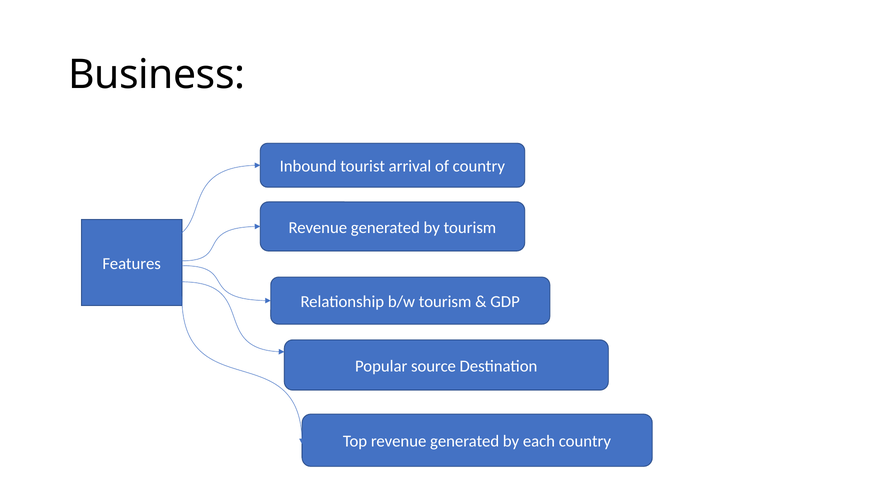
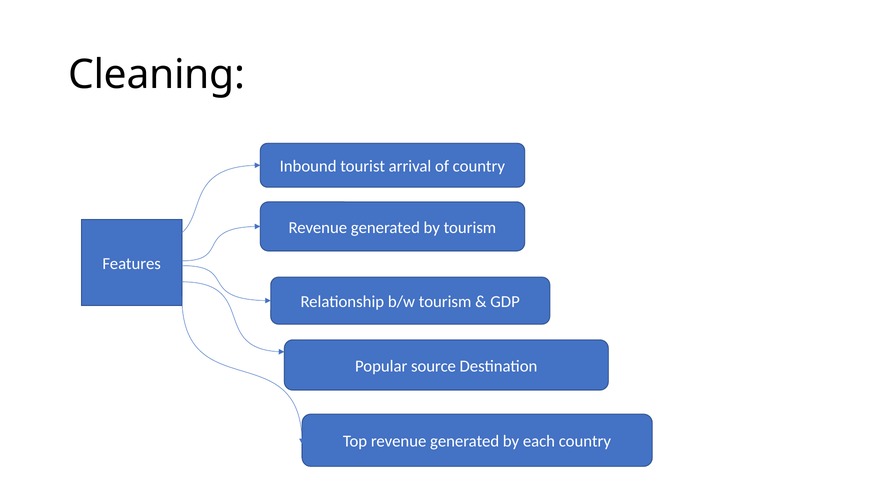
Business: Business -> Cleaning (157, 75)
